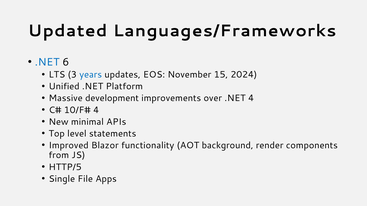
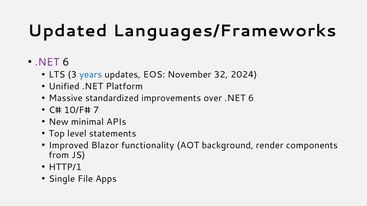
.NET colour: blue -> purple (47, 62)
15: 15 -> 32 (221, 75)
development: development -> standardized (112, 98)
over .NET 4: 4 -> 6 (251, 98)
4: 4 -> 7 (96, 110)
HTTP/5: HTTP/5 -> HTTP/1 (65, 167)
